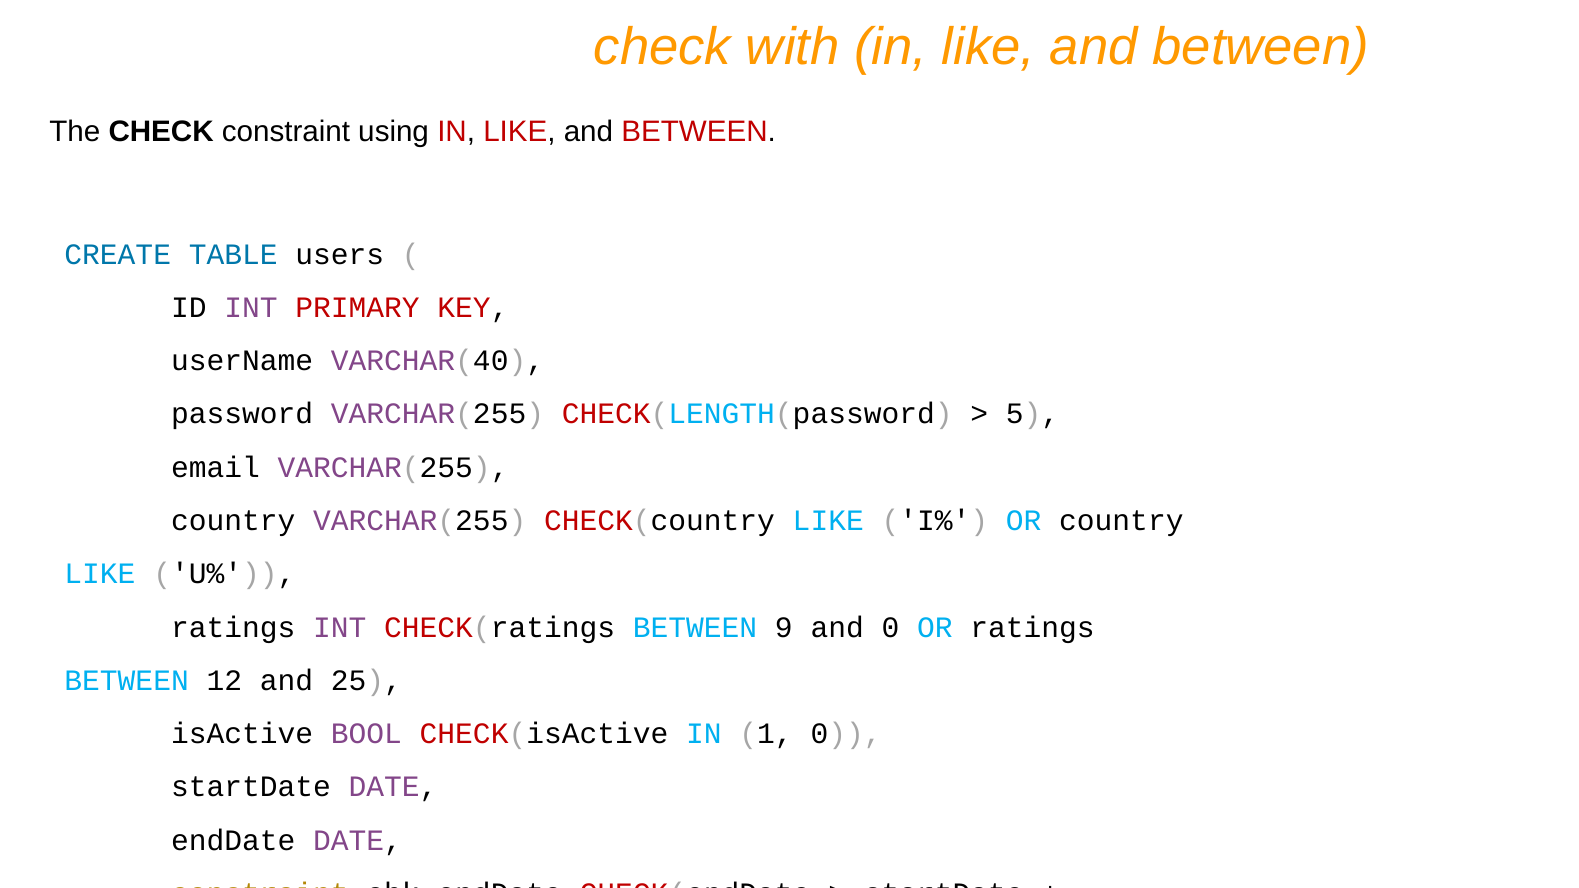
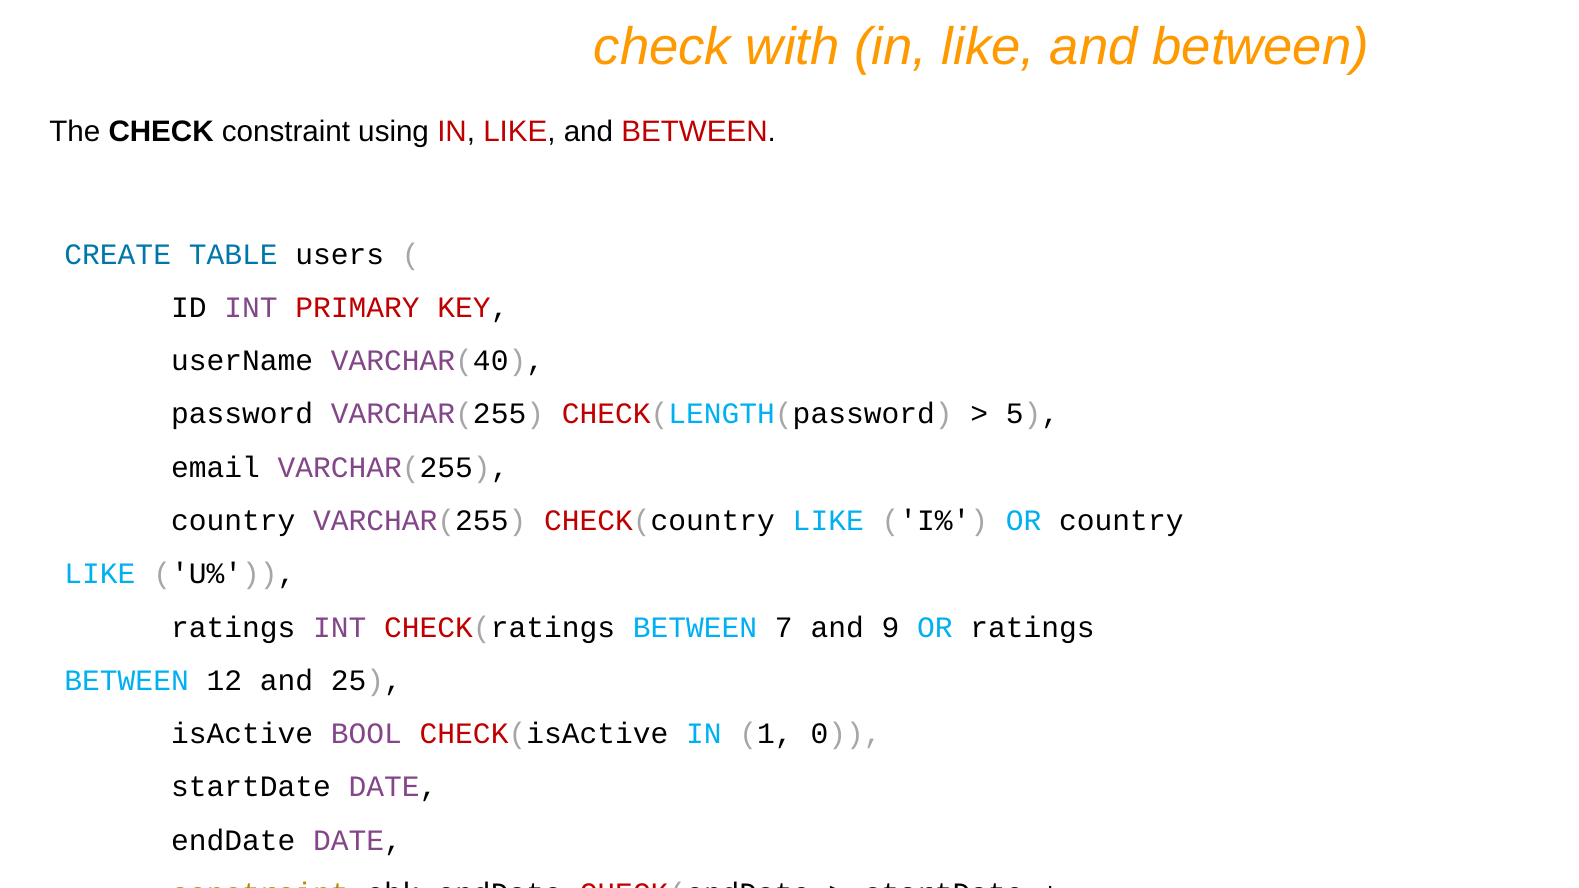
BETWEEN 9: 9 -> 7 (784, 627)
and 0: 0 -> 9 (890, 627)
